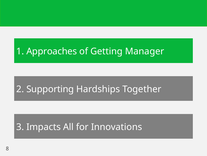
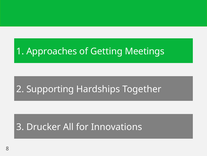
Manager: Manager -> Meetings (145, 51)
Impacts: Impacts -> Drucker (44, 126)
